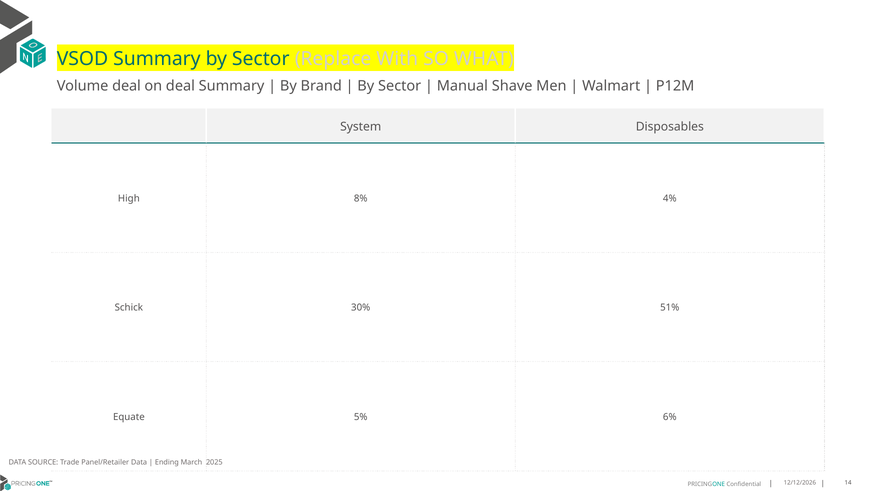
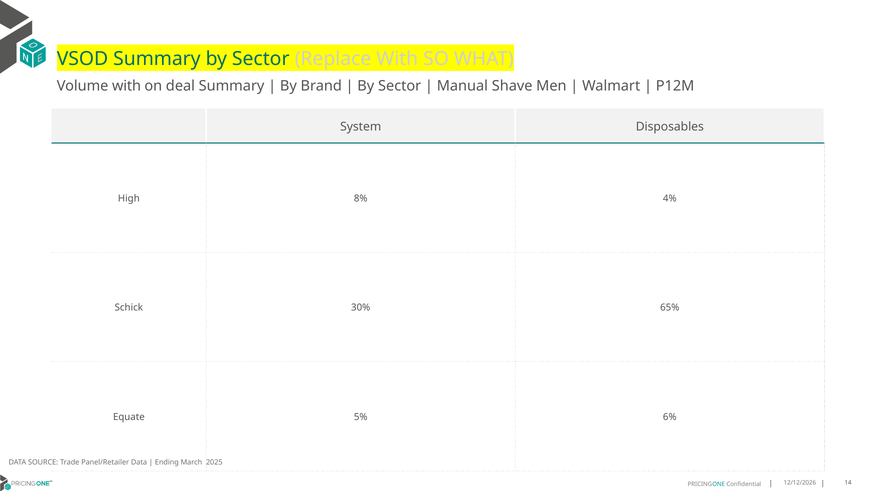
Volume deal: deal -> with (127, 86)
51%: 51% -> 65% (670, 308)
